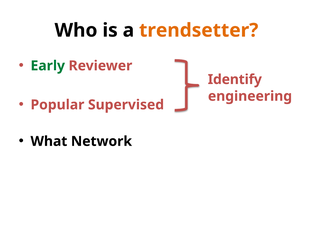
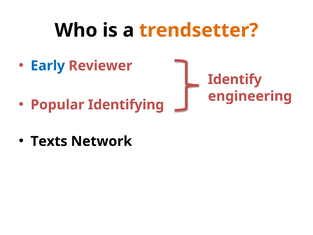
Early colour: green -> blue (48, 66)
Supervised: Supervised -> Identifying (126, 105)
What: What -> Texts (49, 141)
